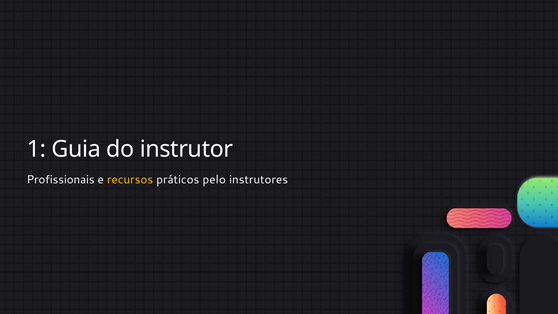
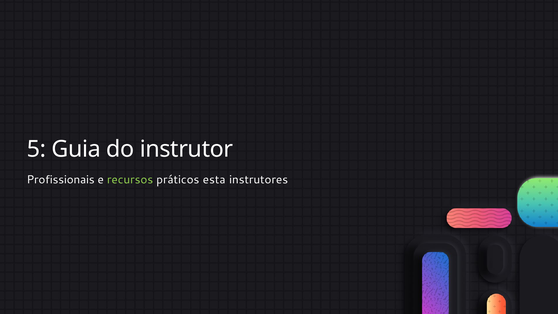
1: 1 -> 5 (36, 149)
recursos colour: yellow -> light green (130, 179)
pelo: pelo -> esta (214, 179)
